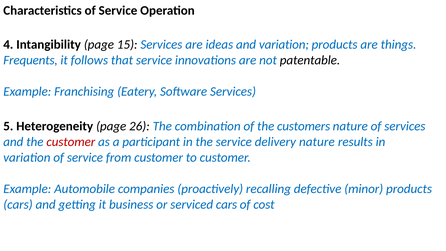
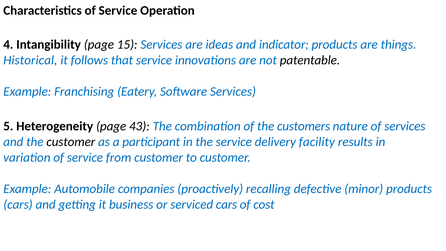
and variation: variation -> indicator (284, 45)
Frequents: Frequents -> Historical (30, 60)
26: 26 -> 43 (139, 126)
customer colour: red -> black (71, 142)
delivery nature: nature -> facility (317, 142)
